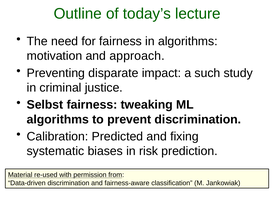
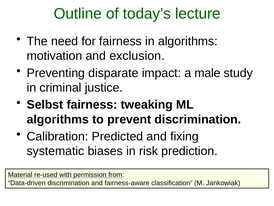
approach: approach -> exclusion (137, 56)
such: such -> male (208, 73)
